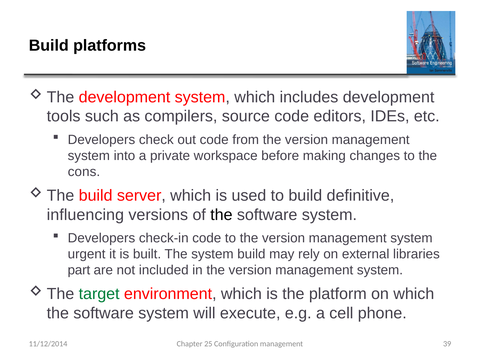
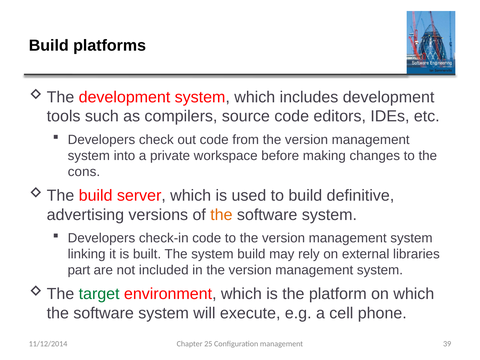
influencing: influencing -> advertising (85, 215)
the colour: black -> orange (221, 215)
urgent: urgent -> linking (87, 254)
